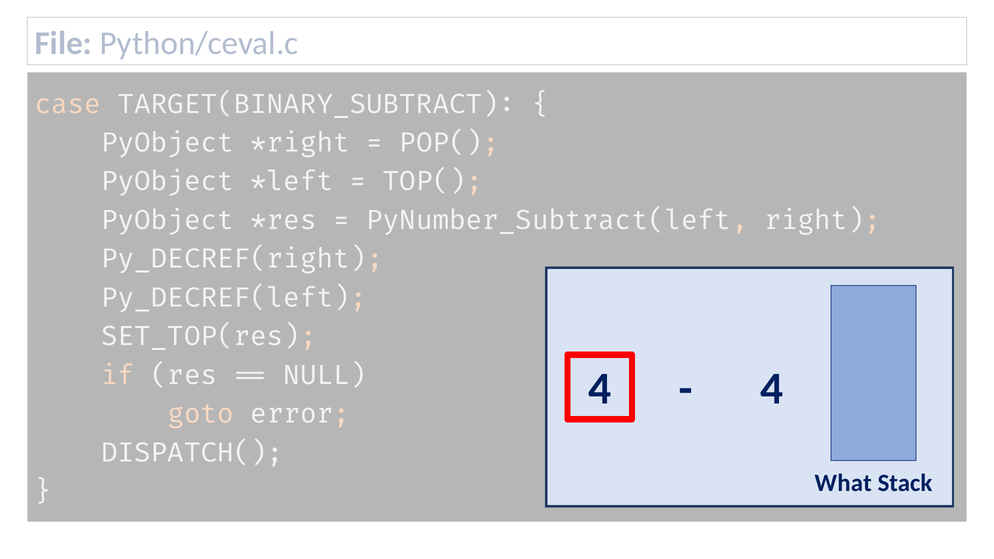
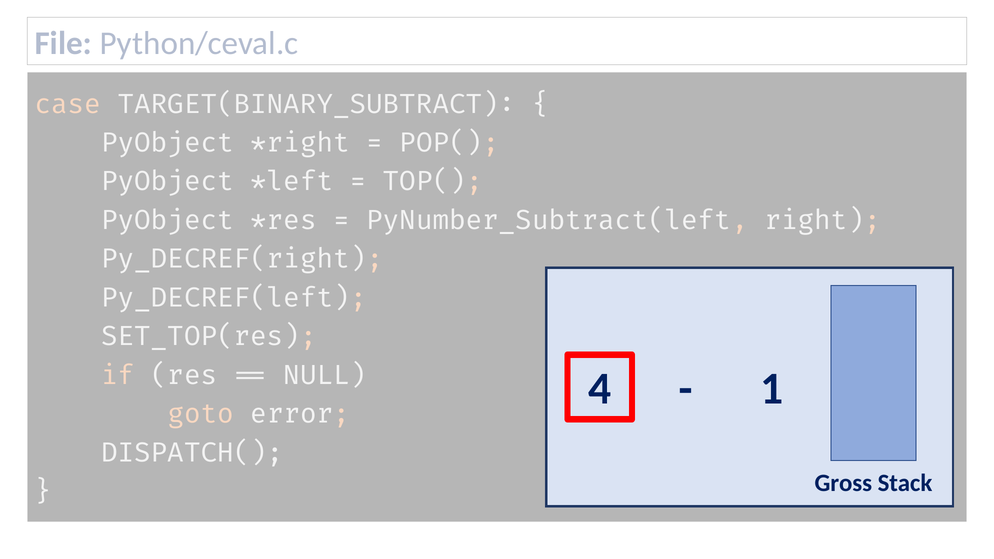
4: 4 -> 1 (772, 389)
What: What -> Gross (843, 483)
